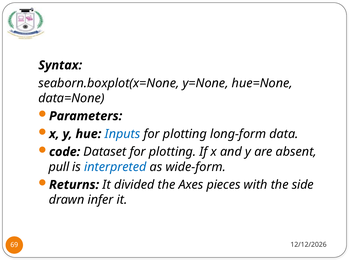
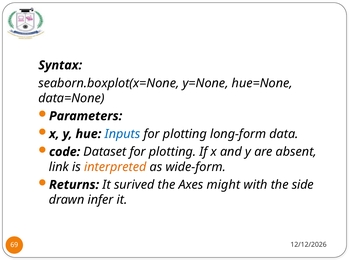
pull: pull -> link (59, 167)
interpreted colour: blue -> orange (115, 167)
divided: divided -> surived (134, 185)
pieces: pieces -> might (223, 185)
